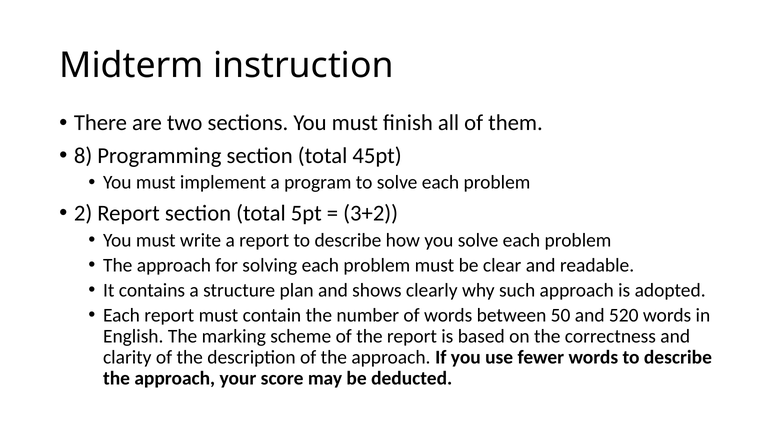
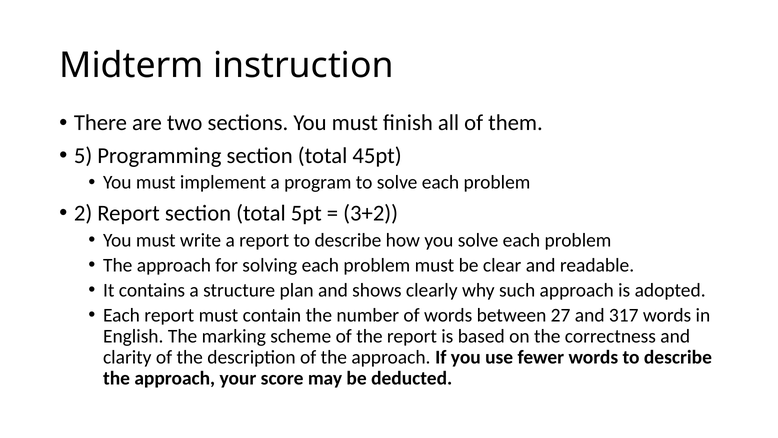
8: 8 -> 5 (83, 155)
50: 50 -> 27 (561, 315)
520: 520 -> 317 (624, 315)
